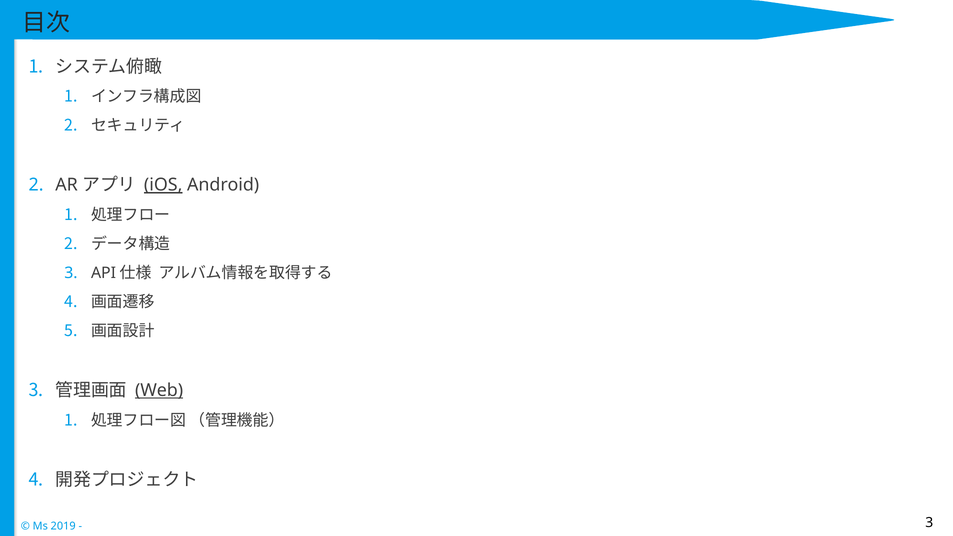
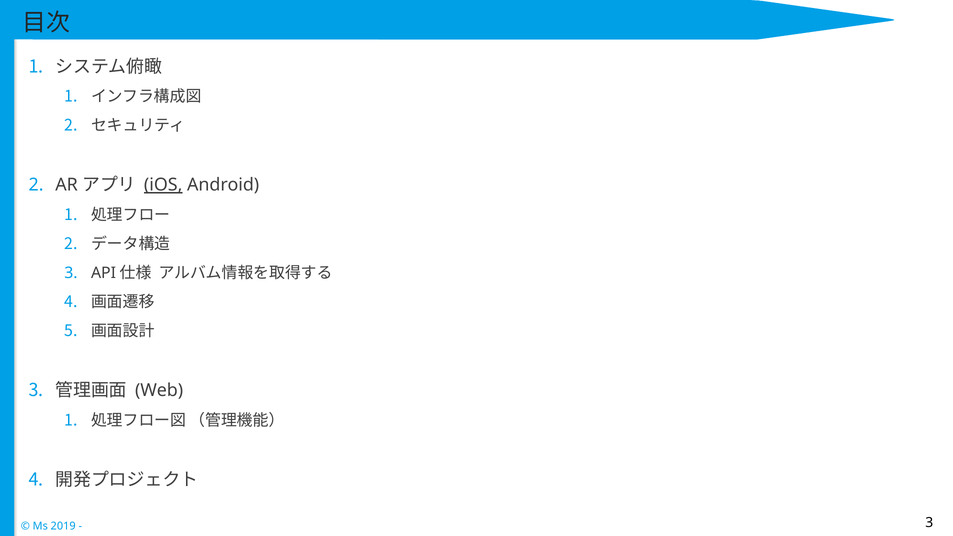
Web underline: present -> none (159, 390)
